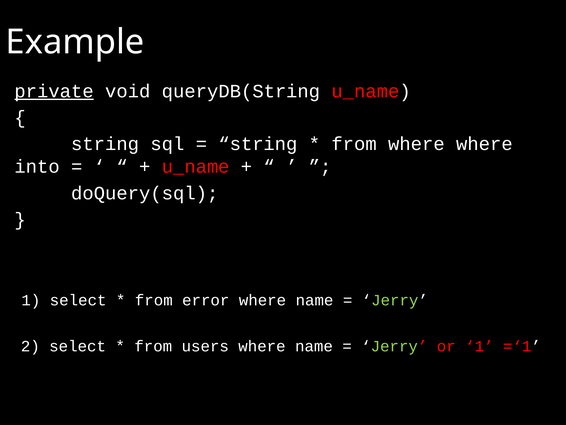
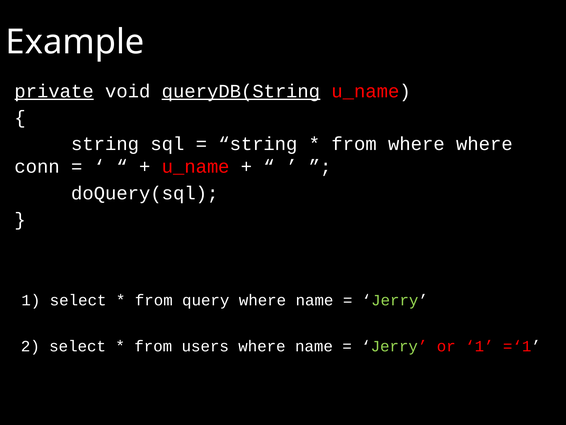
queryDB(String underline: none -> present (241, 91)
into: into -> conn (37, 167)
error: error -> query (206, 300)
